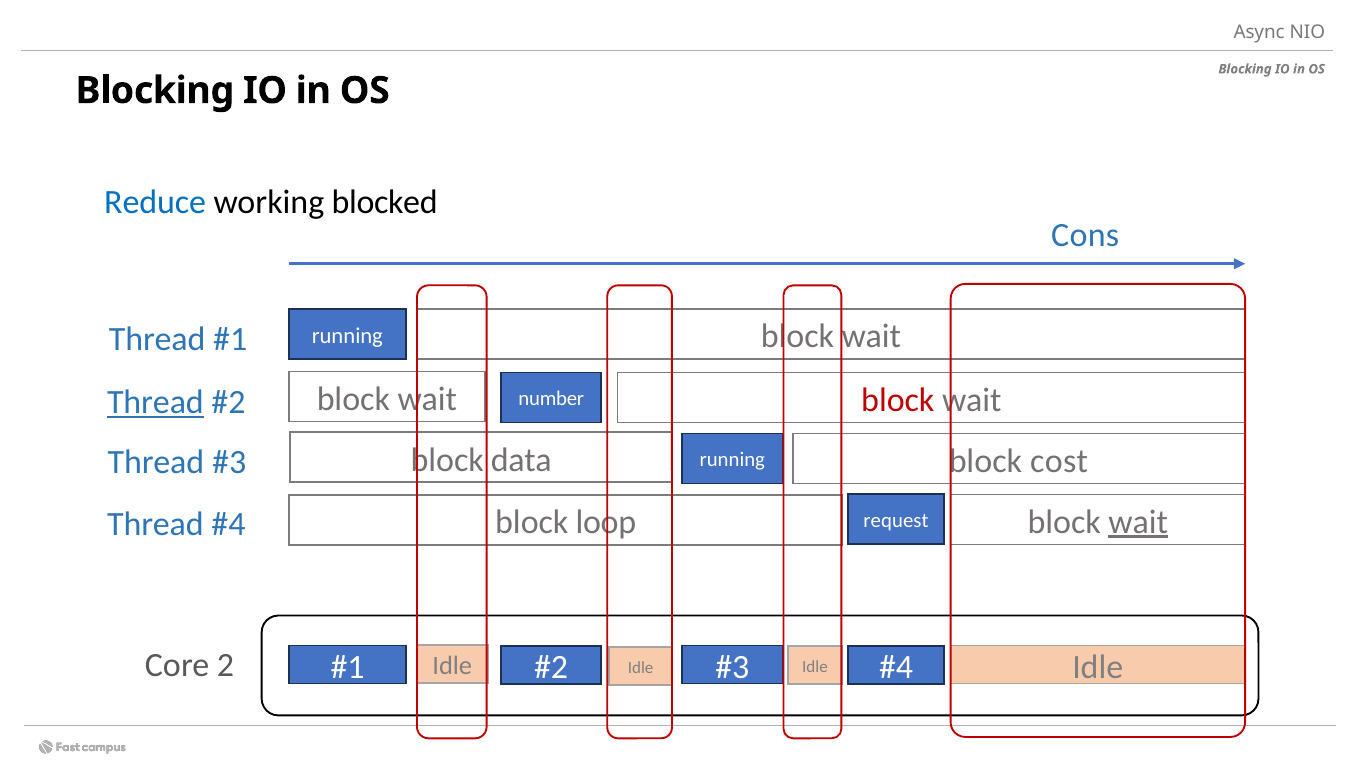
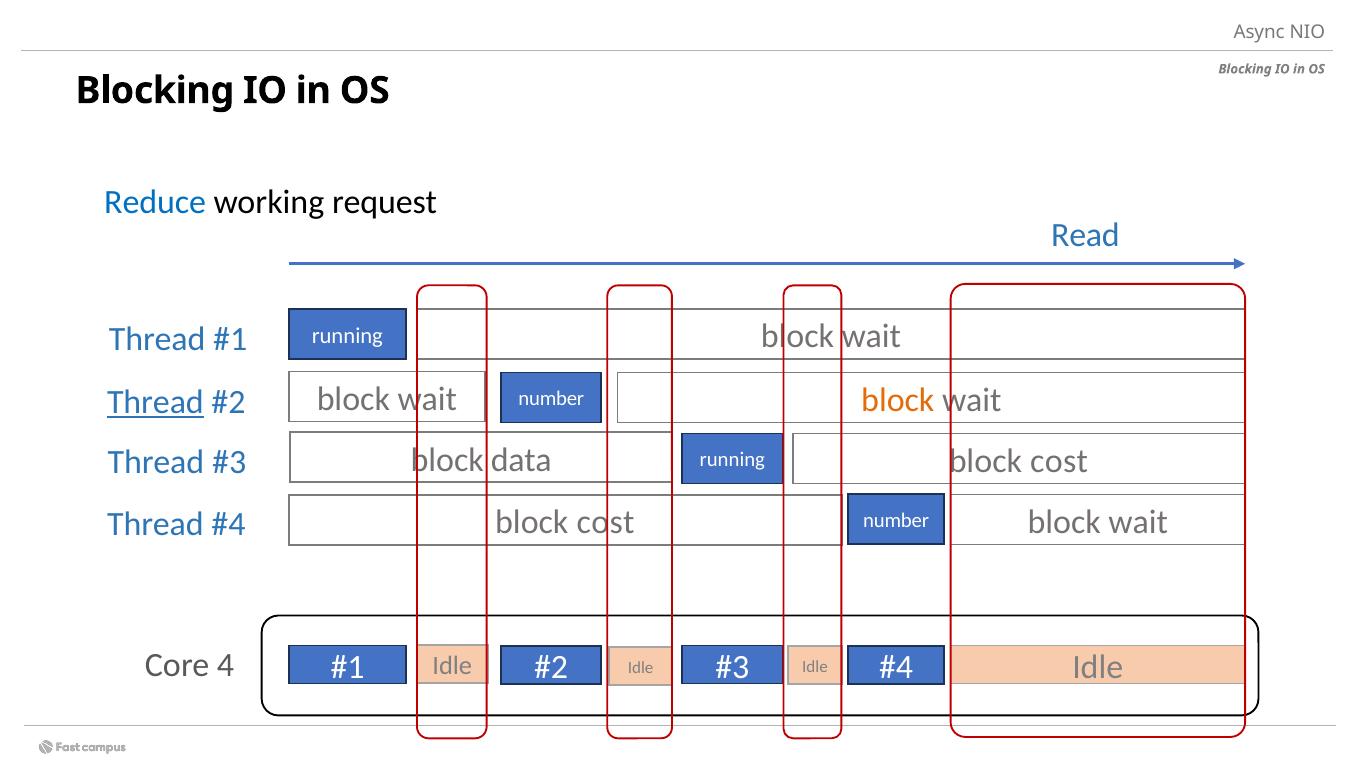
blocked: blocked -> request (385, 202)
Cons: Cons -> Read (1086, 236)
block colour: red -> orange (898, 400)
loop: loop -> cost (606, 522)
wait underline: present -> none (1138, 522)
request: request -> number (896, 520)
Core 2: 2 -> 4 (225, 665)
